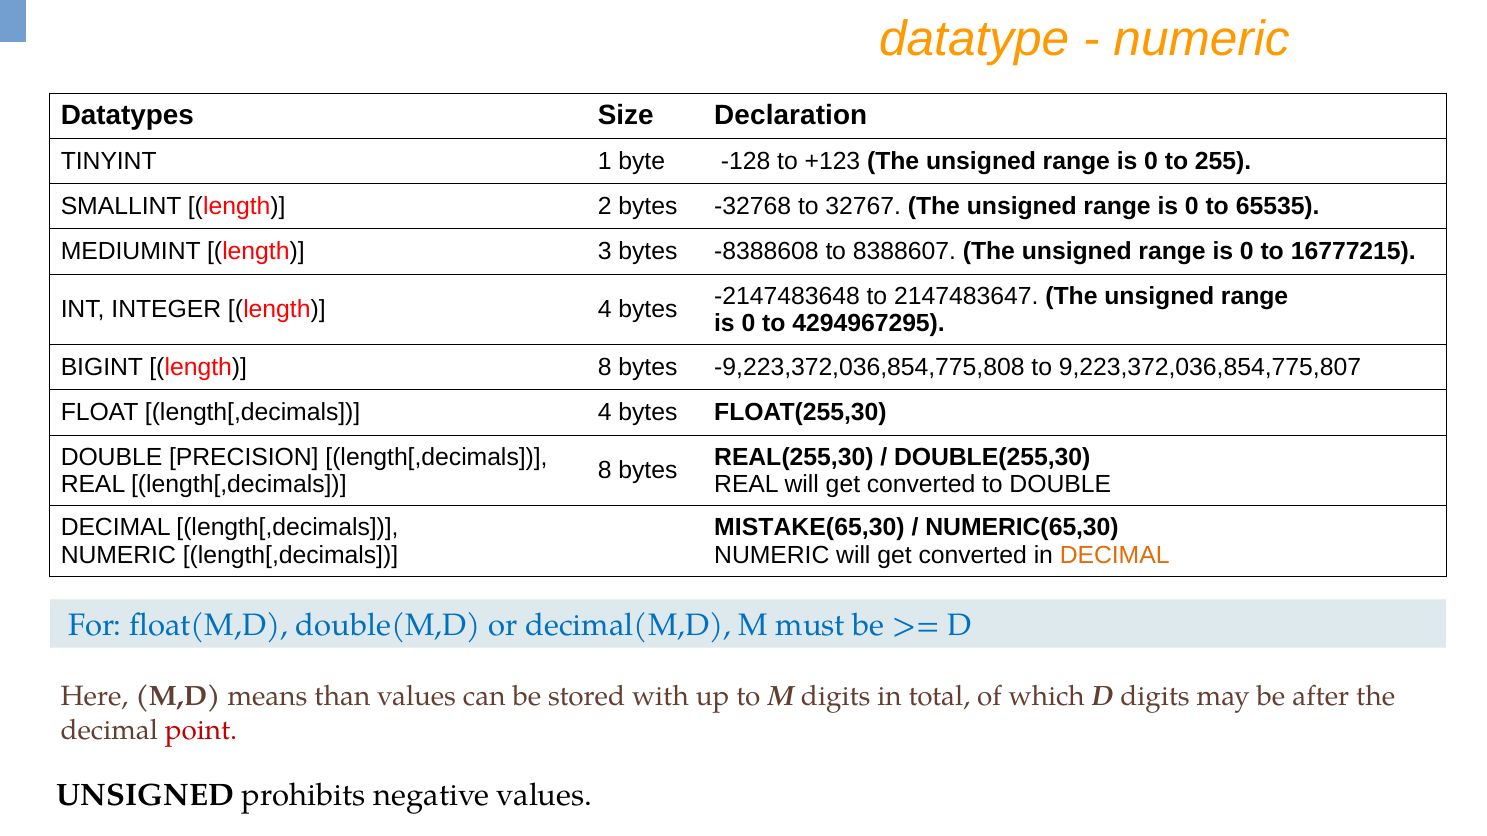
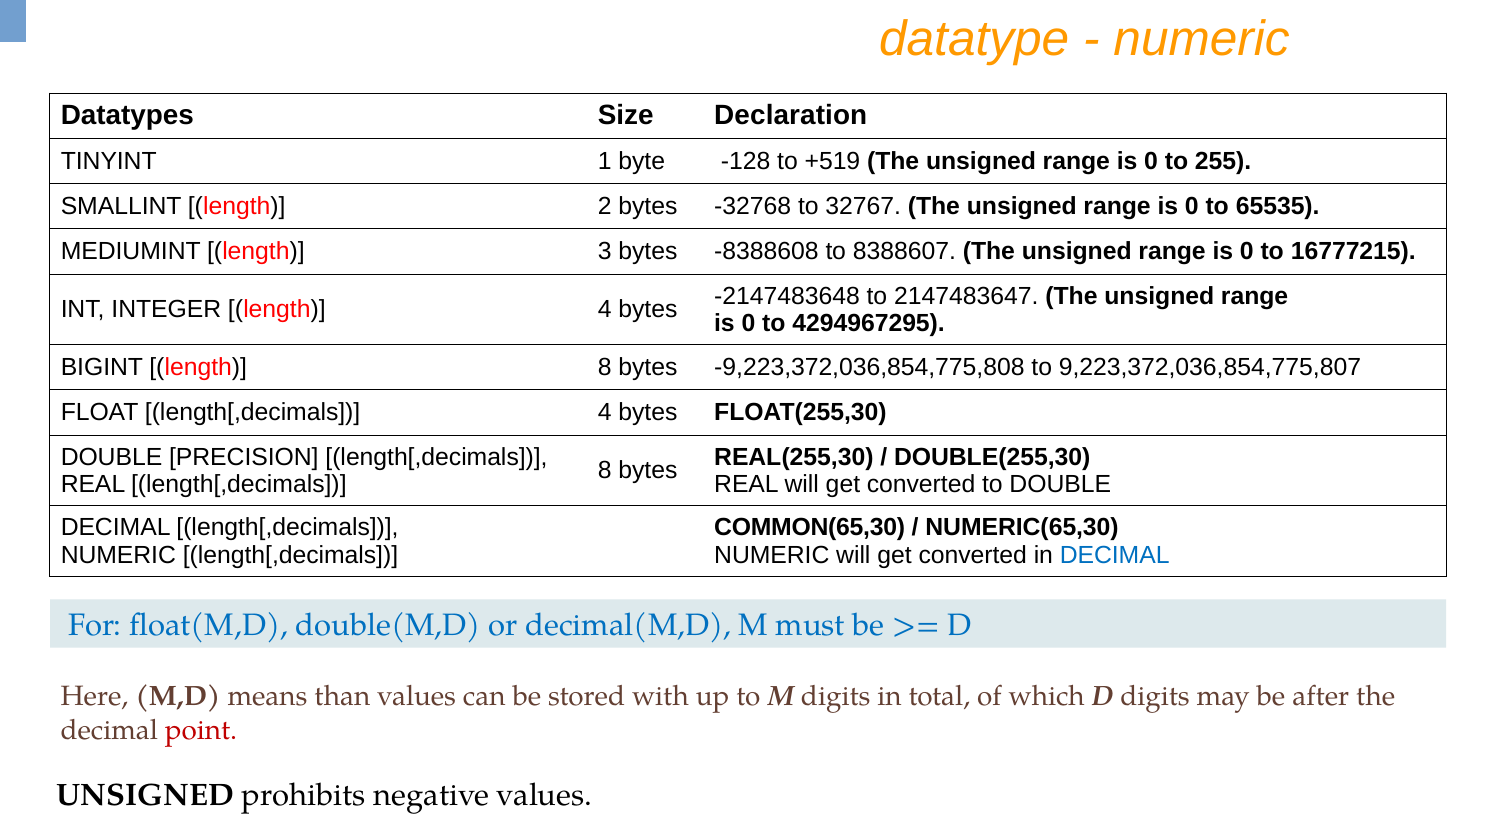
+123: +123 -> +519 (832, 161)
MISTAKE(65,30: MISTAKE(65,30 -> COMMON(65,30 (810, 528)
DECIMAL colour: orange -> blue (1115, 555)
